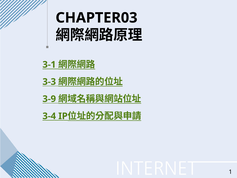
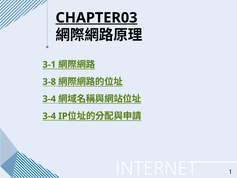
CHAPTER03 underline: none -> present (96, 18)
3-3: 3-3 -> 3-8 (49, 82)
3-9: 3-9 -> 3-4 (49, 99)
